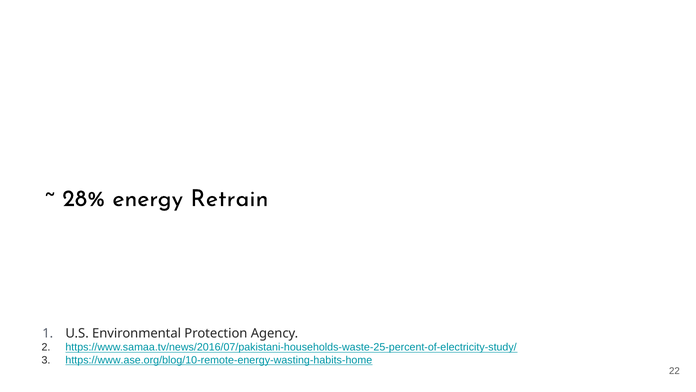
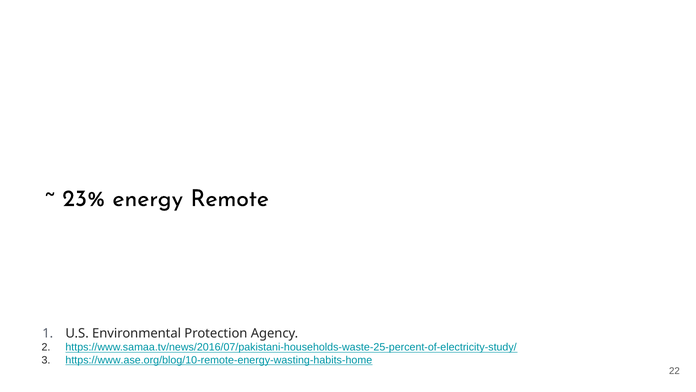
28%: 28% -> 23% (84, 198)
Retrain: Retrain -> Remote (230, 198)
